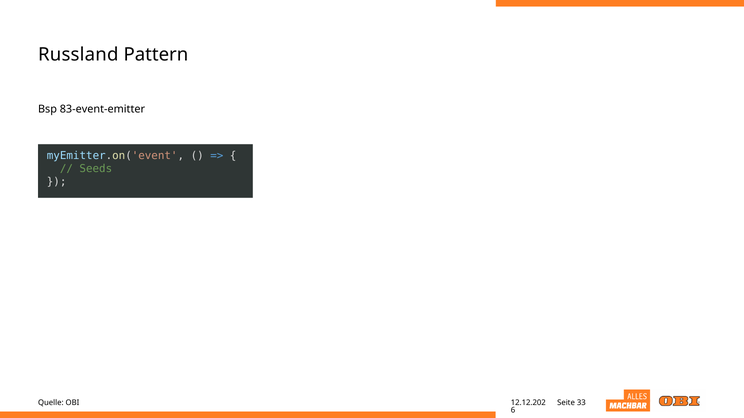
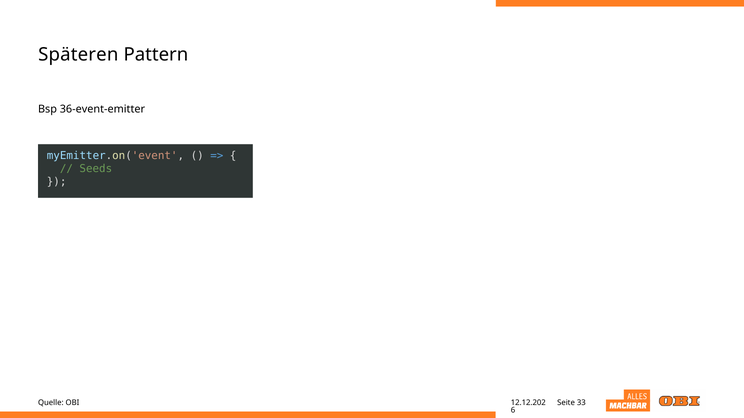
Russland: Russland -> Späteren (78, 55)
83-event-emitter: 83-event-emitter -> 36-event-emitter (102, 109)
